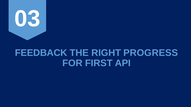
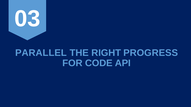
FEEDBACK: FEEDBACK -> PARALLEL (41, 53)
FIRST: FIRST -> CODE (99, 63)
